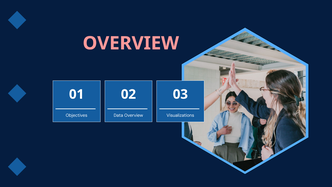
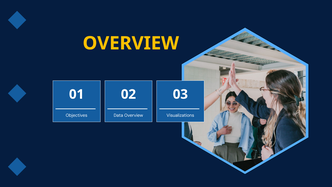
OVERVIEW colour: pink -> yellow (131, 43)
